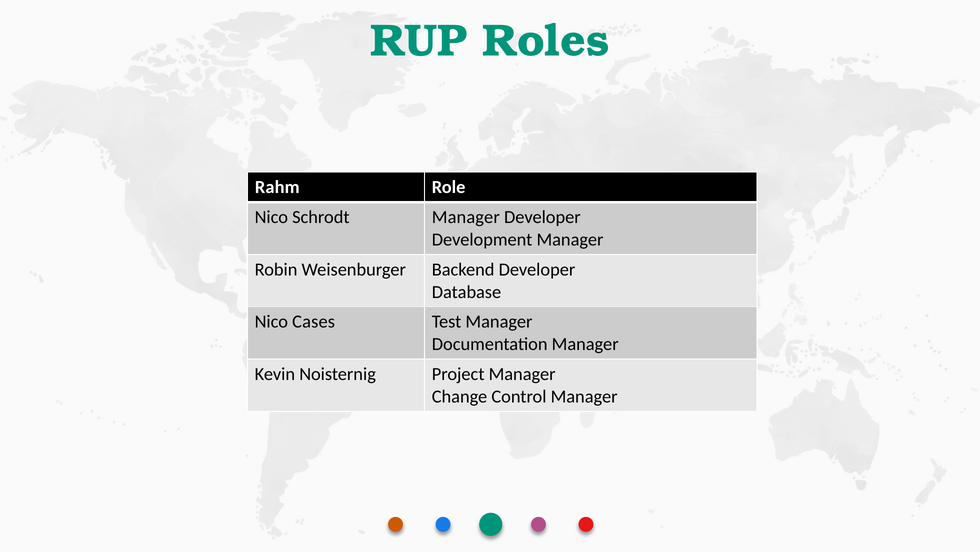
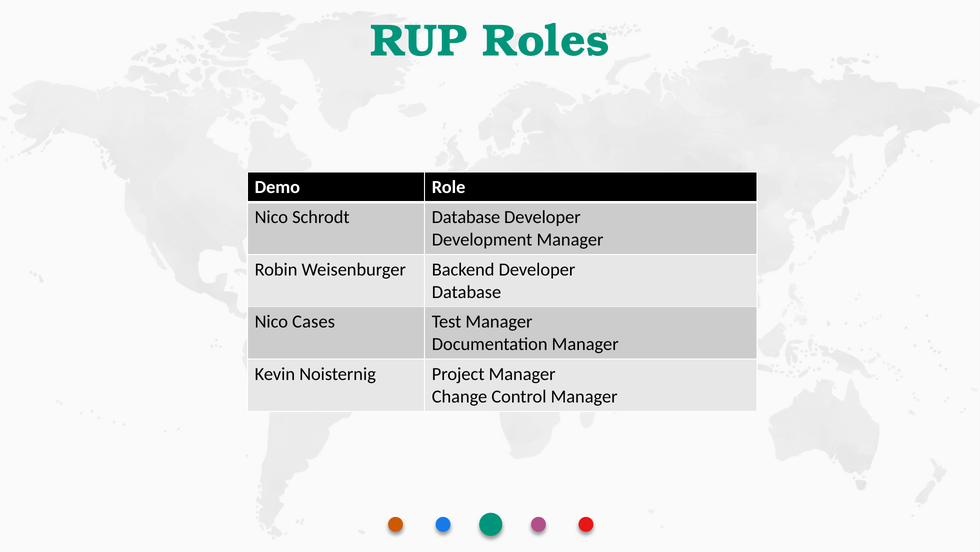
Rahm: Rahm -> Demo (277, 187)
Schrodt Manager: Manager -> Database (466, 217)
